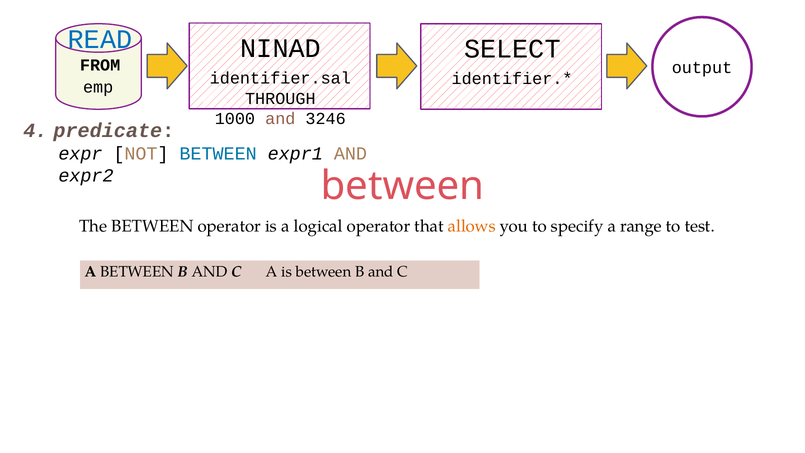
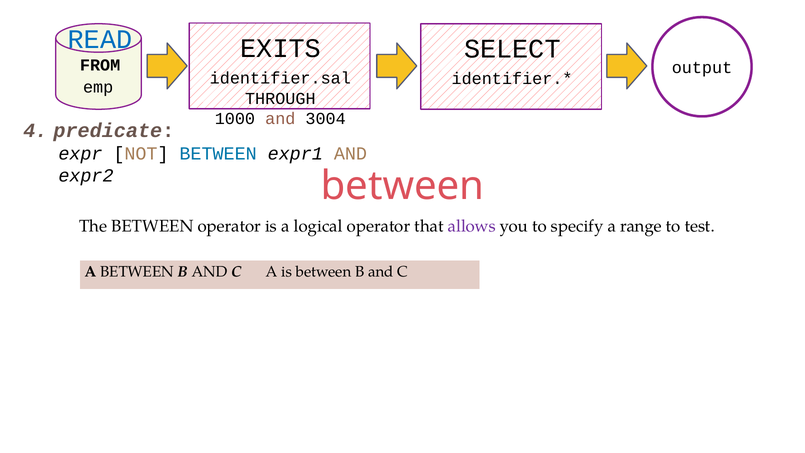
NINAD: NINAD -> EXITS (281, 48)
3246: 3246 -> 3004 (326, 119)
allows colour: orange -> purple (472, 226)
